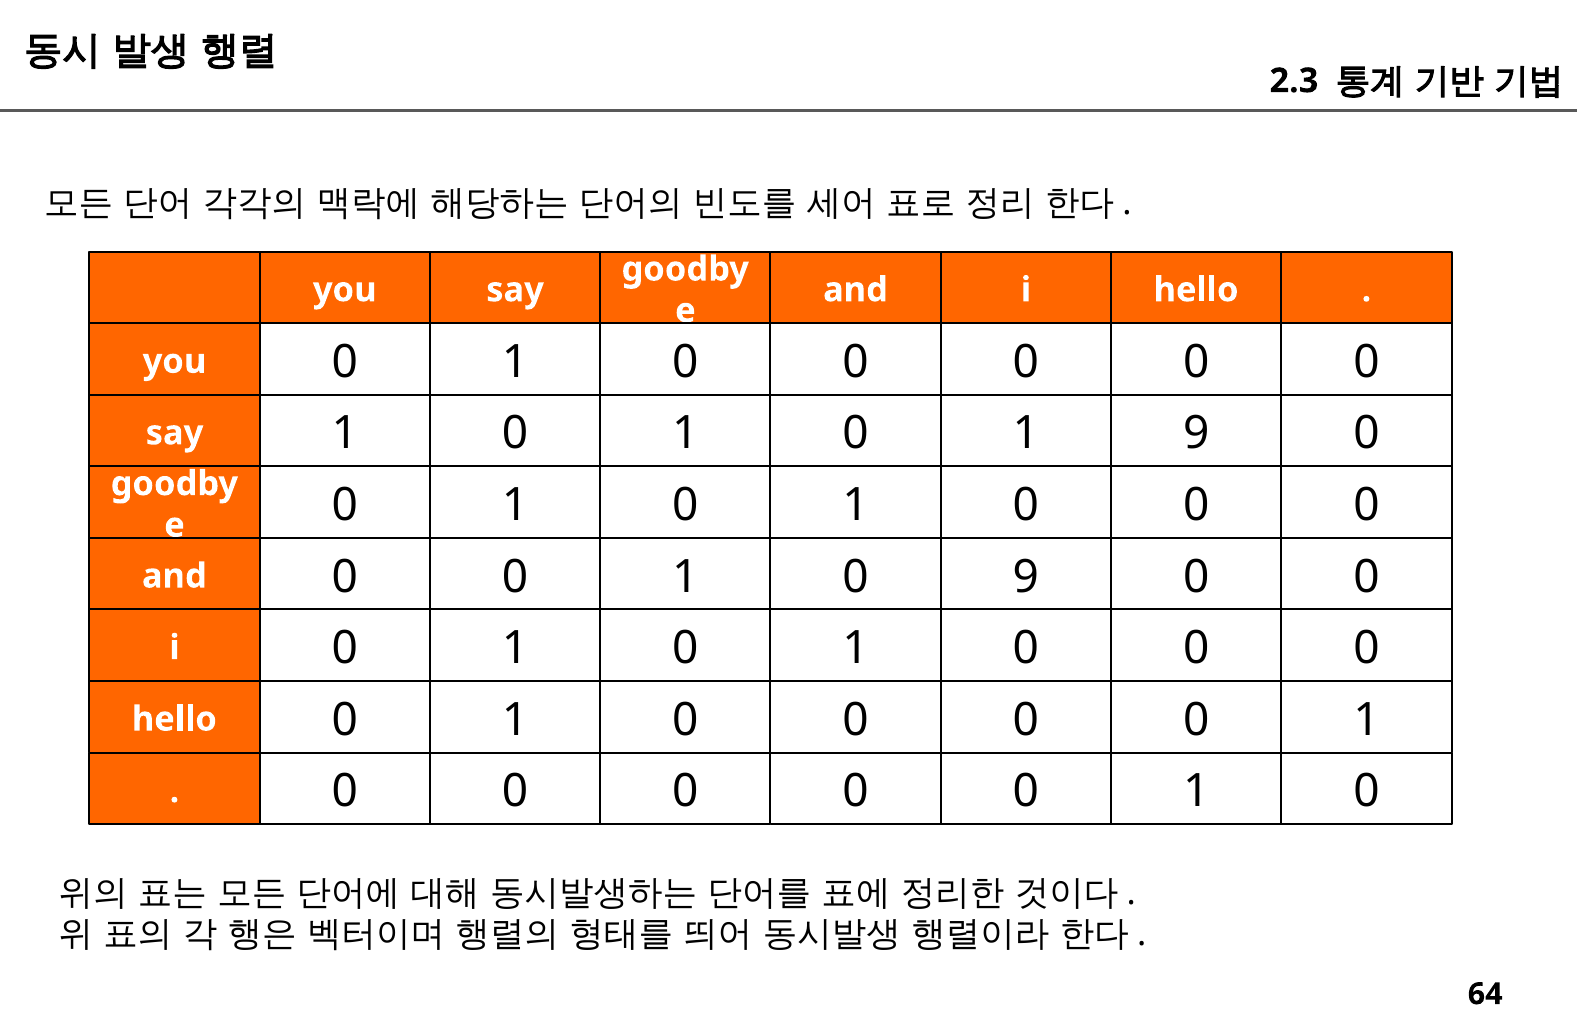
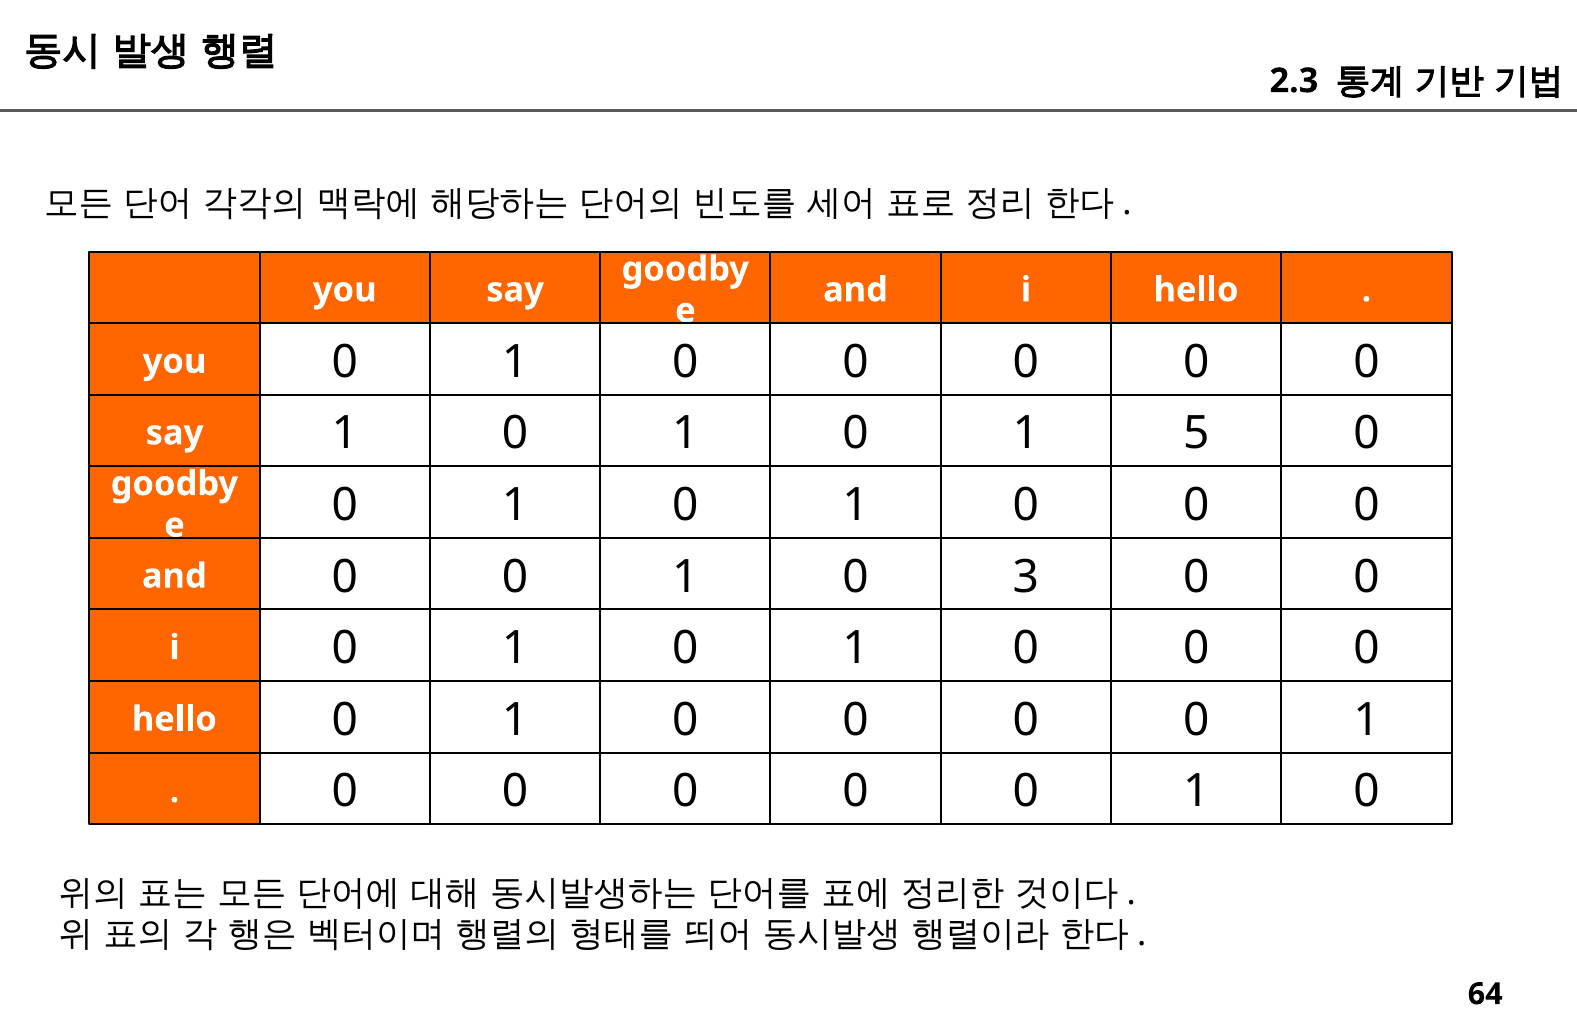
1 9: 9 -> 5 (1196, 434)
0 9: 9 -> 3 (1026, 577)
